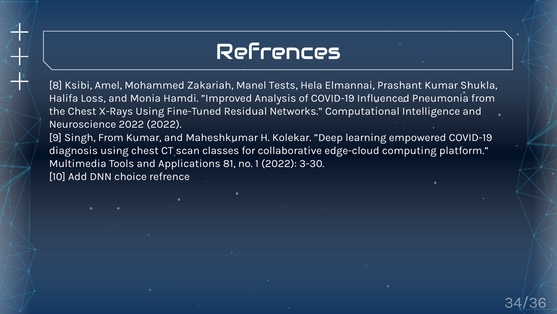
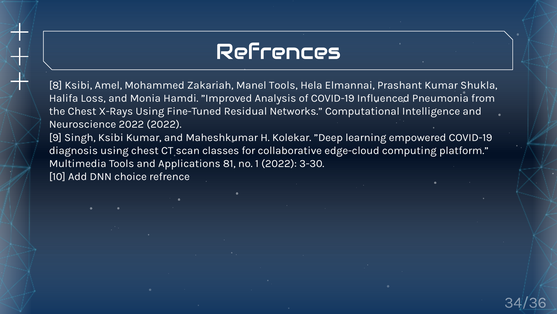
Manel Tests: Tests -> Tools (283, 85)
Singh From: From -> Ksibi (111, 137)
